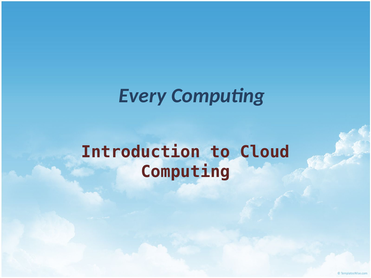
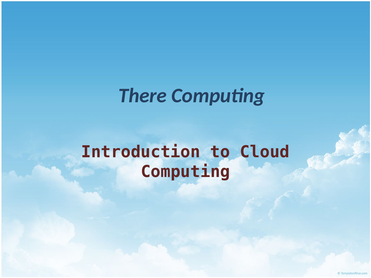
Every: Every -> There (143, 96)
